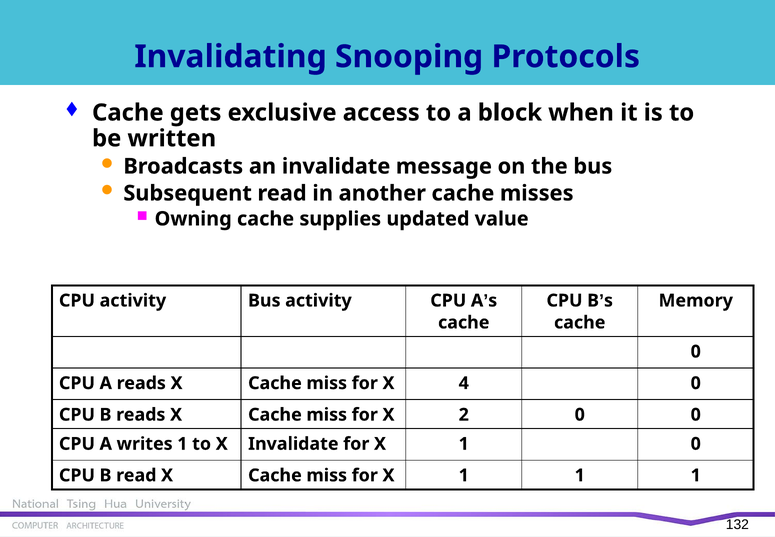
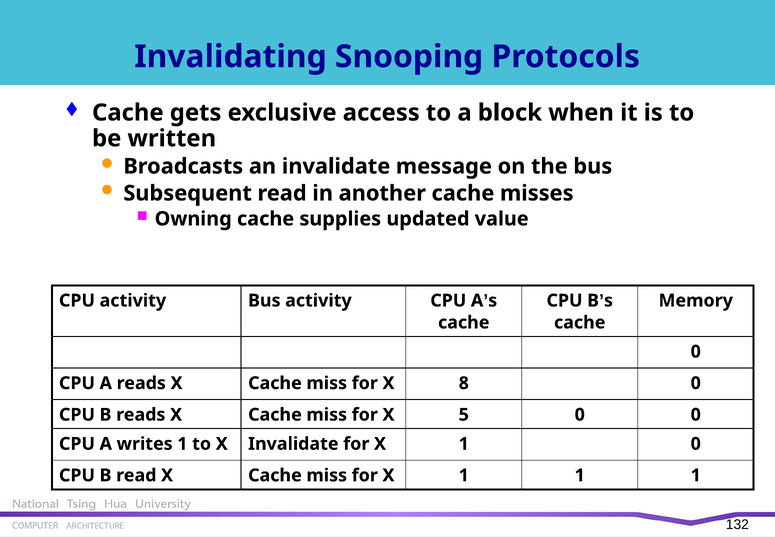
4: 4 -> 8 (464, 383)
2: 2 -> 5 (464, 414)
